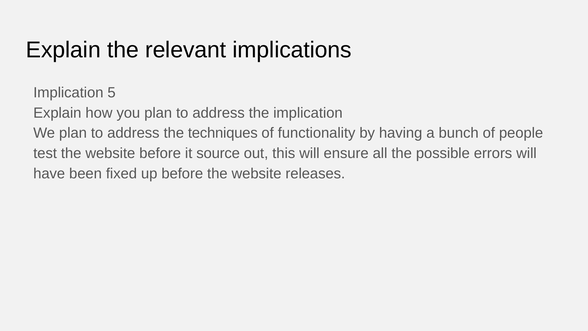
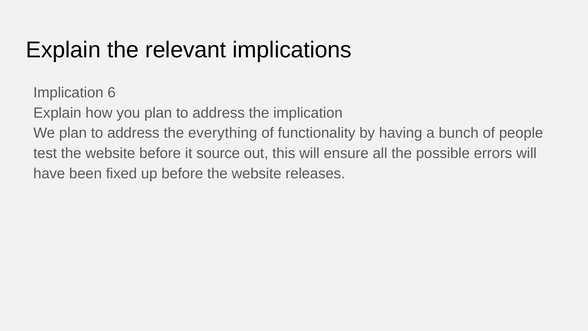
5: 5 -> 6 (112, 92)
techniques: techniques -> everything (223, 133)
